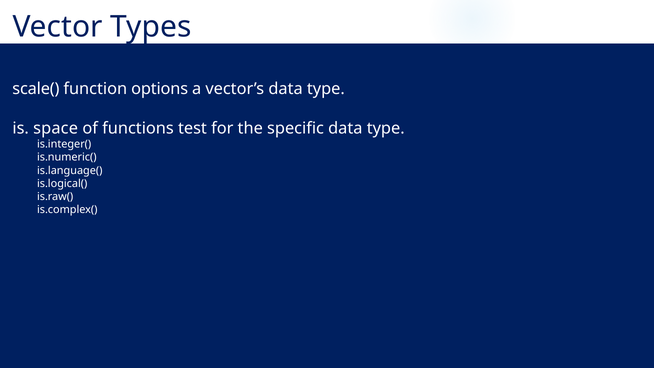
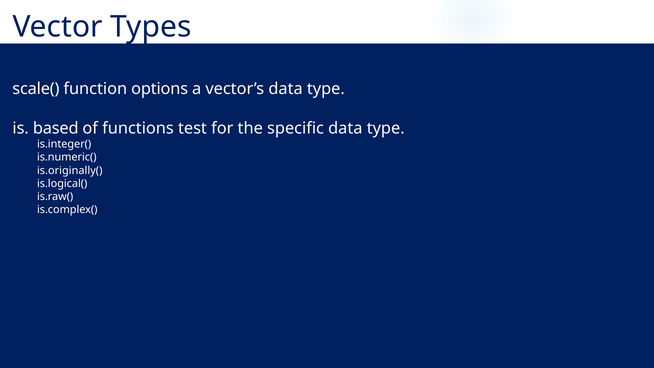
space: space -> based (56, 128)
is.language(: is.language( -> is.originally( (70, 170)
